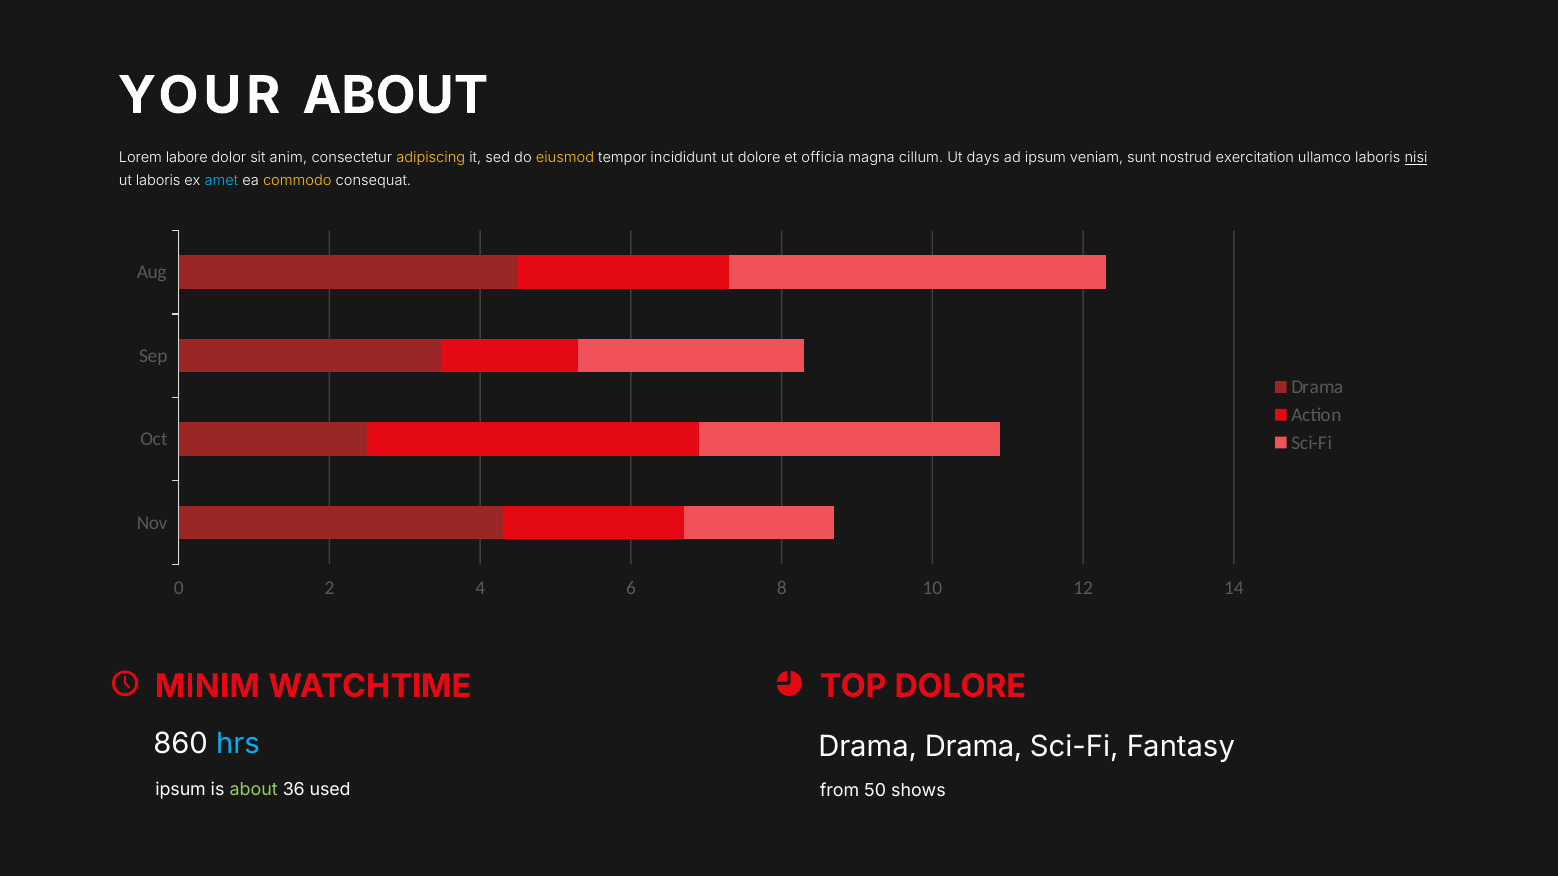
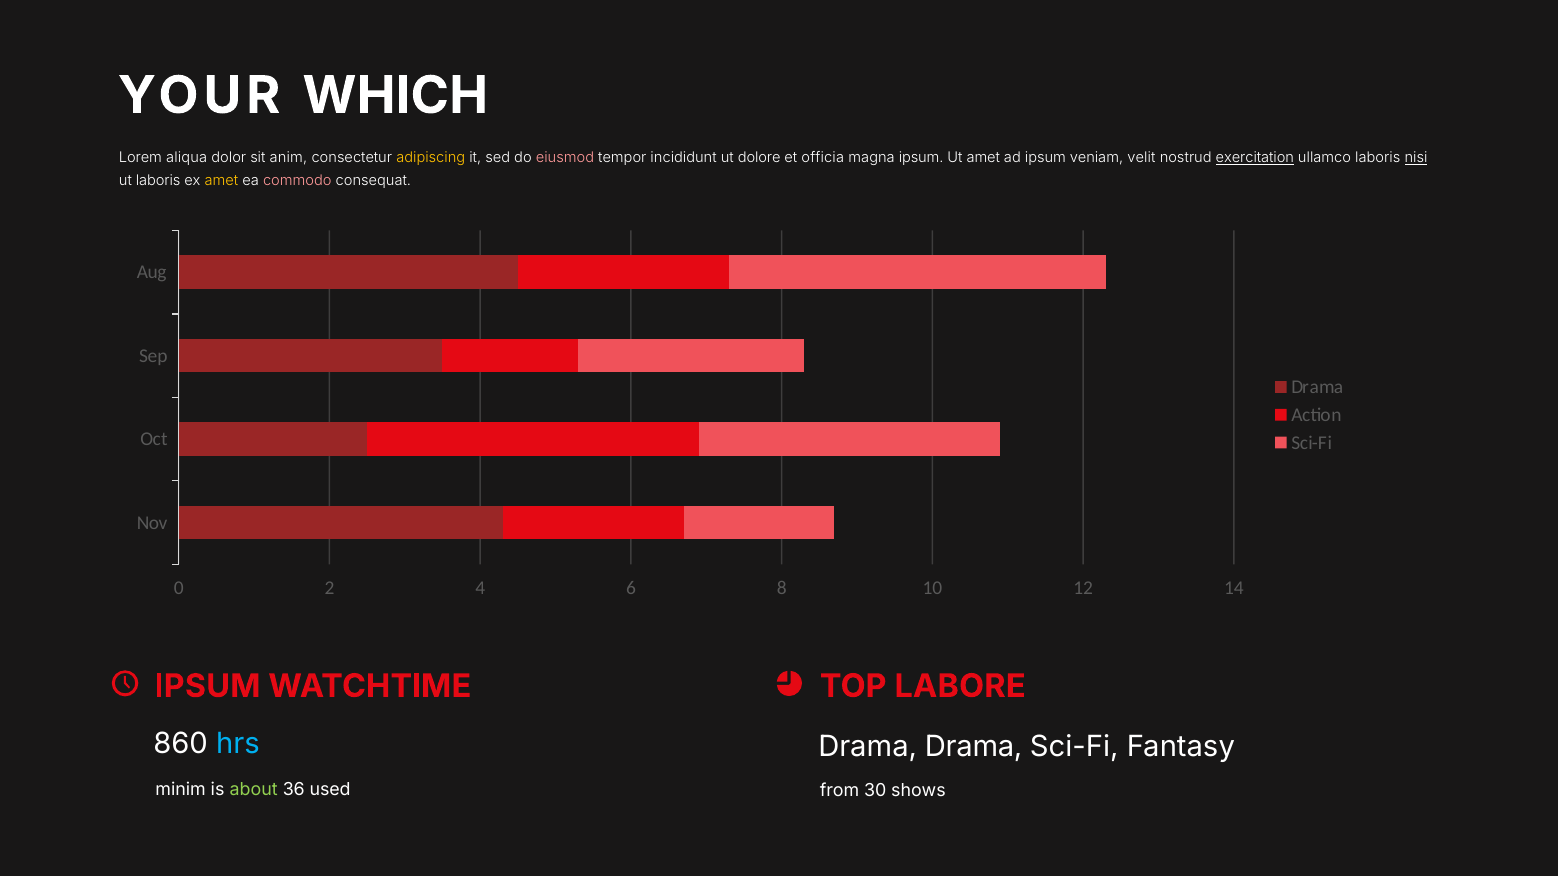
YOUR ABOUT: ABOUT -> WHICH (395, 96)
labore: labore -> aliqua (187, 158)
eiusmod colour: yellow -> pink (565, 158)
magna cillum: cillum -> ipsum (921, 158)
Ut days: days -> amet (983, 158)
sunt: sunt -> velit (1141, 158)
exercitation underline: none -> present (1255, 158)
amet colour: light blue -> yellow (221, 181)
commodo colour: yellow -> pink (297, 181)
MINIM: MINIM -> IPSUM (207, 686)
TOP DOLORE: DOLORE -> LABORE (960, 686)
ipsum: ipsum -> minim (181, 790)
50: 50 -> 30 (875, 791)
